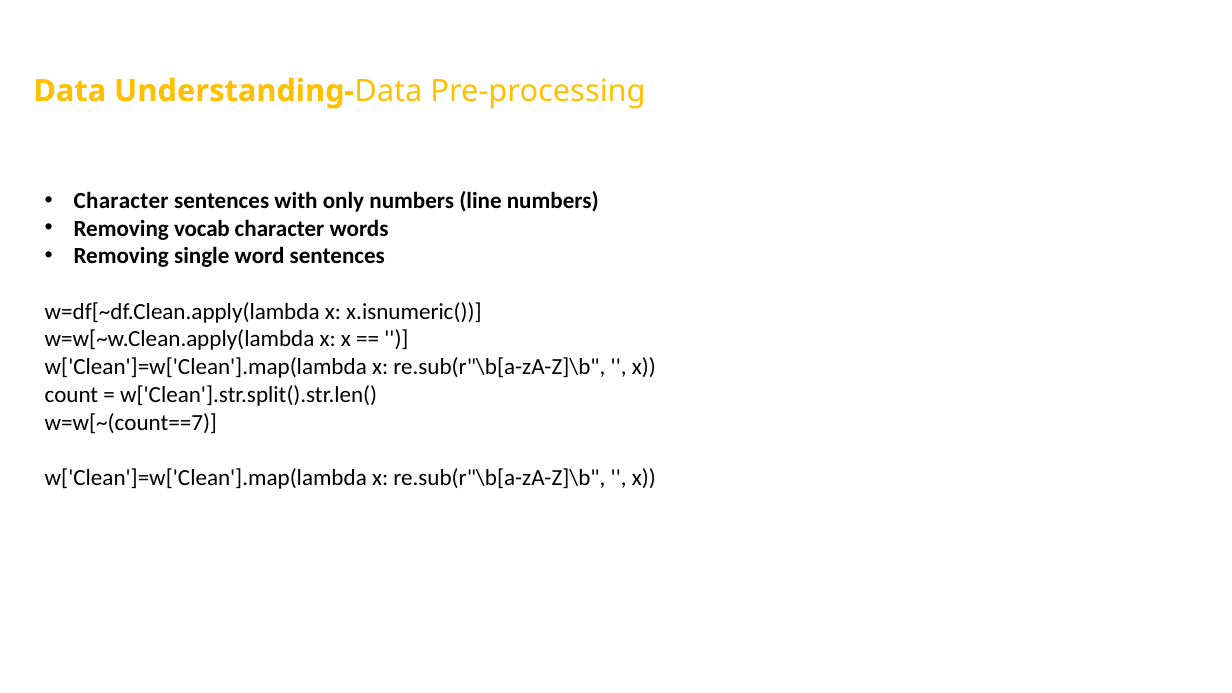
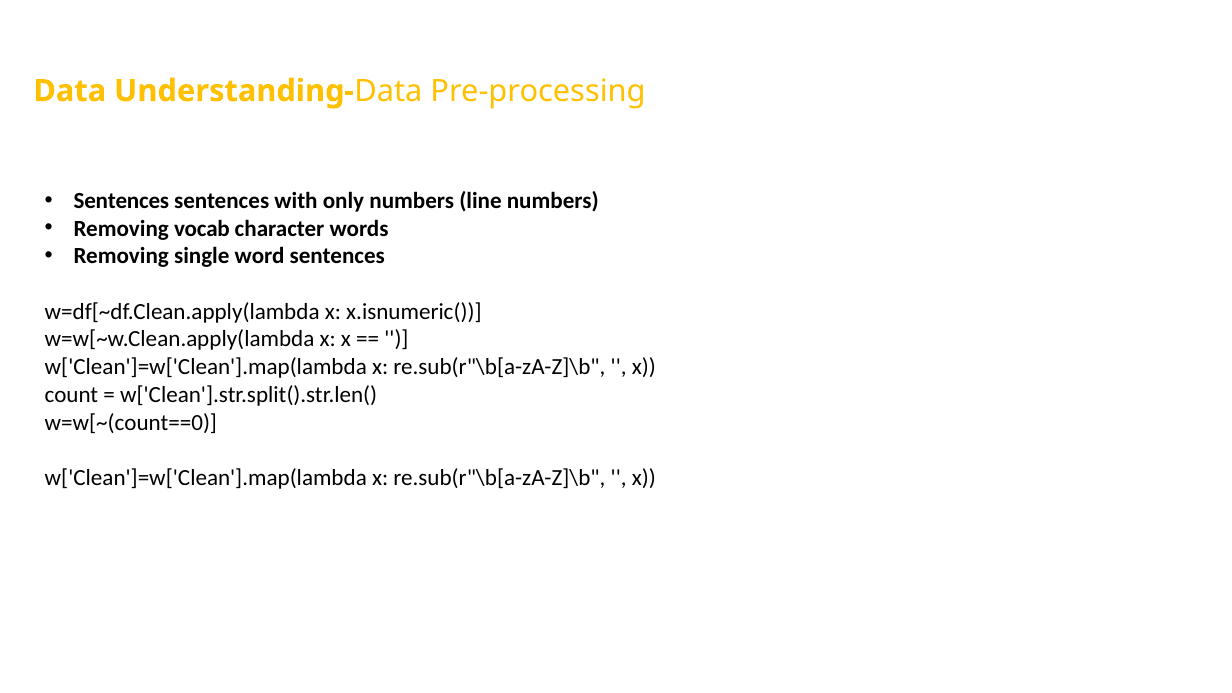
Character: Character -> Sentences (121, 201)
w=w[~(count==7: w=w[~(count==7 -> w=w[~(count==0 (131, 423)
